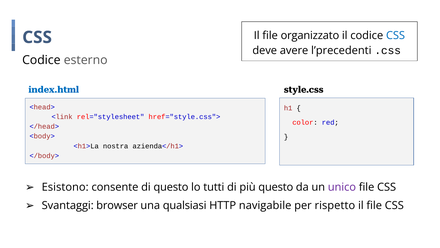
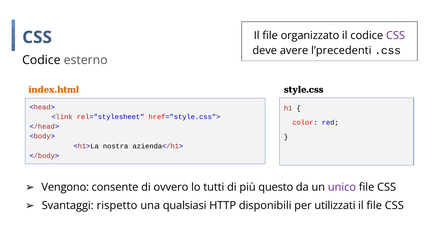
CSS colour: blue -> purple (395, 35)
index.html colour: blue -> orange (54, 89)
Esistono: Esistono -> Vengono (65, 187)
di questo: questo -> ovvero (171, 187)
browser: browser -> rispetto (117, 205)
navigabile: navigabile -> disponibili (265, 205)
rispetto: rispetto -> utilizzati (335, 205)
